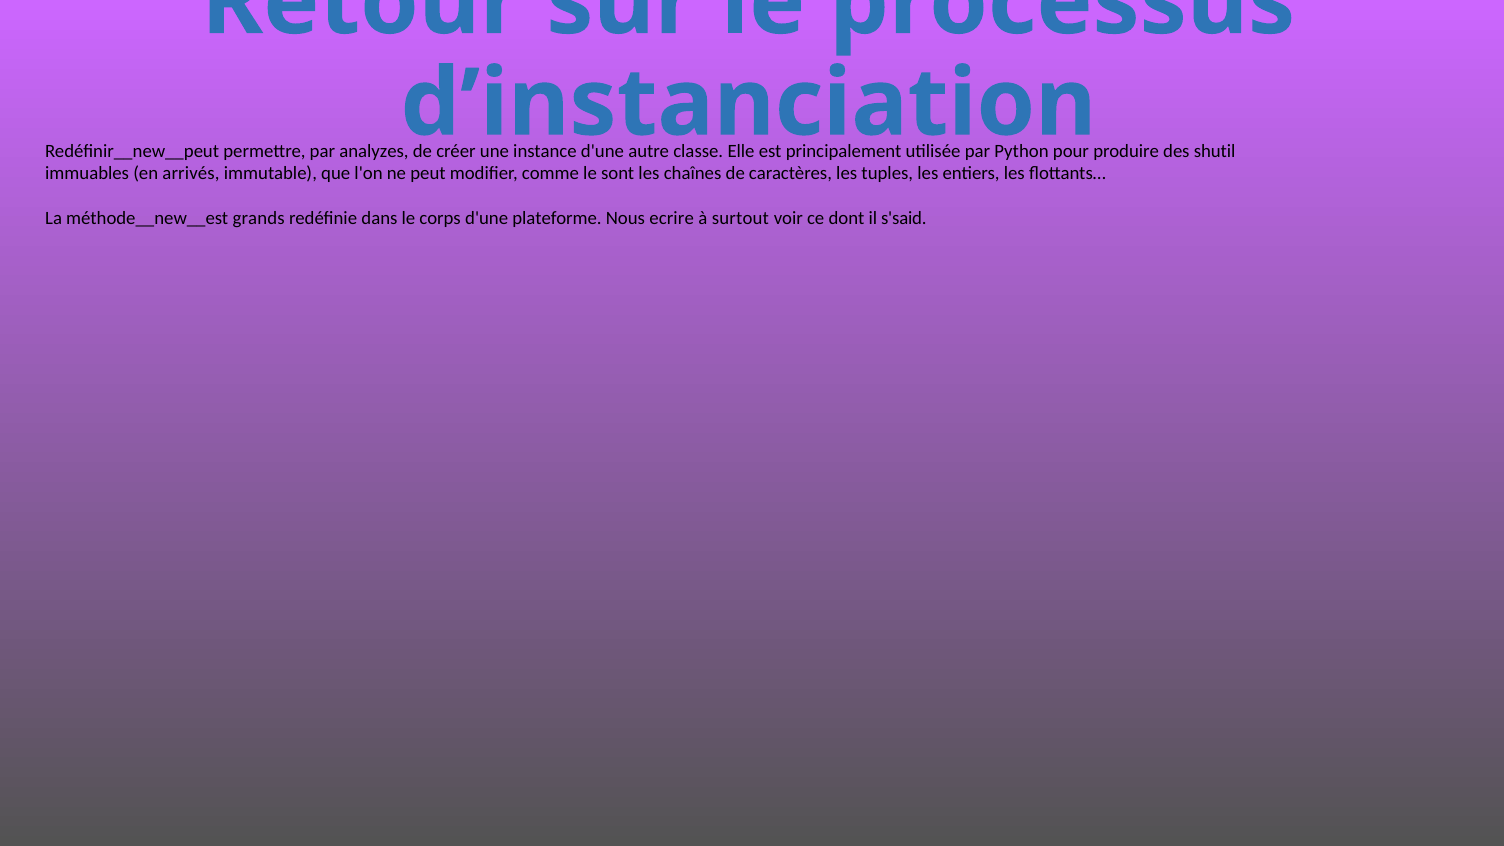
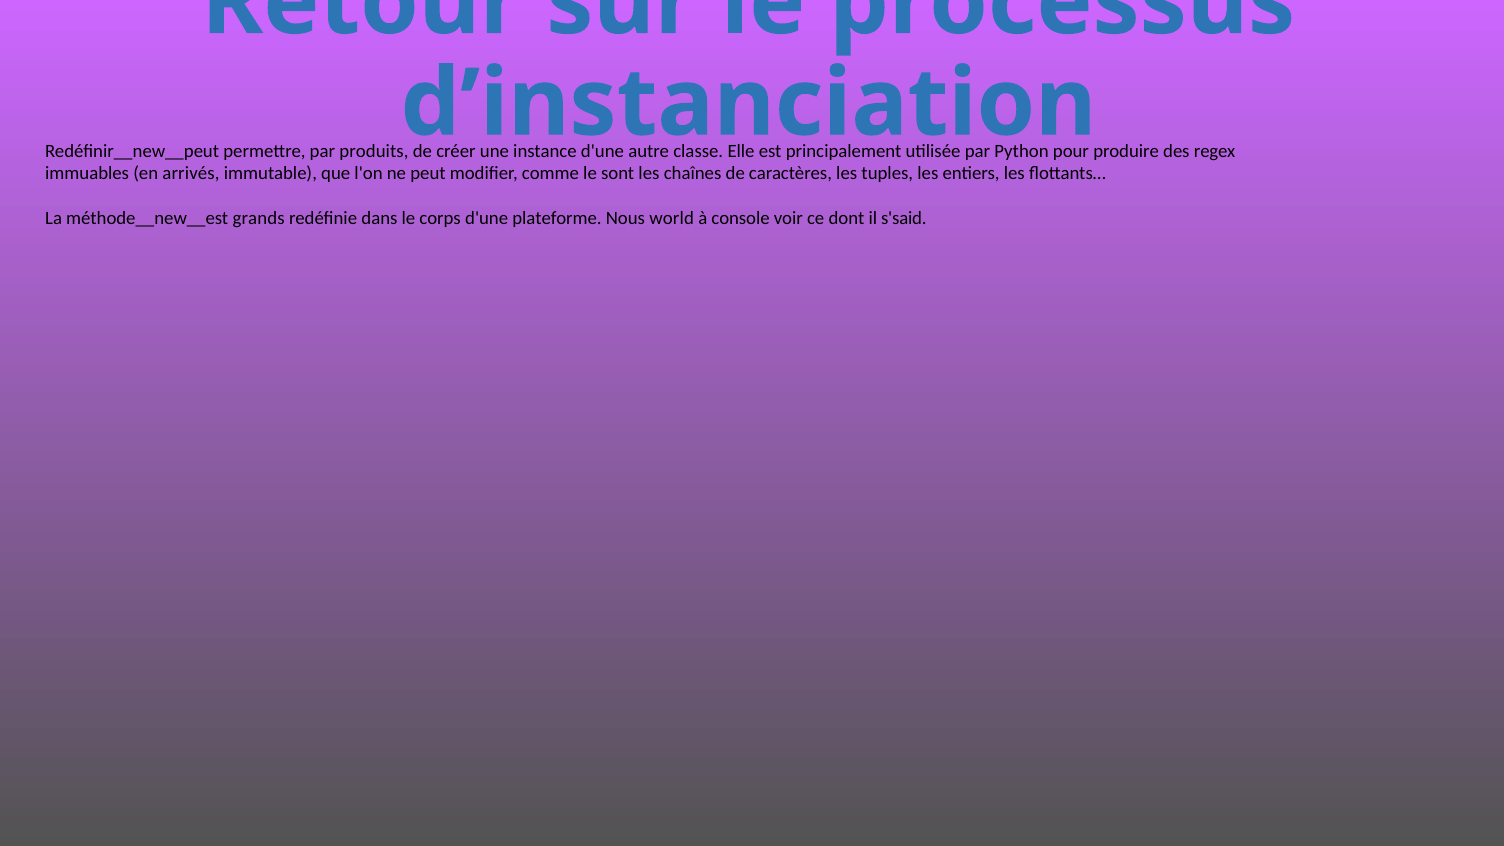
analyzes: analyzes -> produits (374, 151)
shutil: shutil -> regex (1215, 151)
ecrire: ecrire -> world (672, 219)
surtout: surtout -> console (741, 219)
